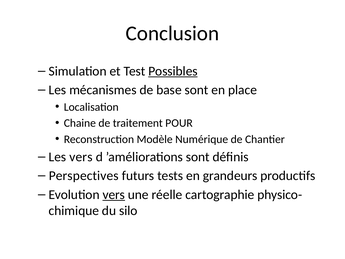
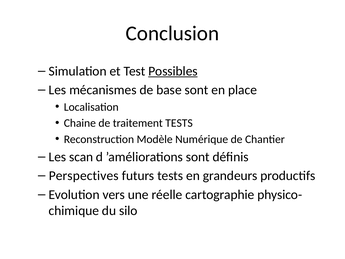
traitement POUR: POUR -> TESTS (179, 123)
Les vers: vers -> scan (81, 157)
vers underline: present -> none (114, 194)
